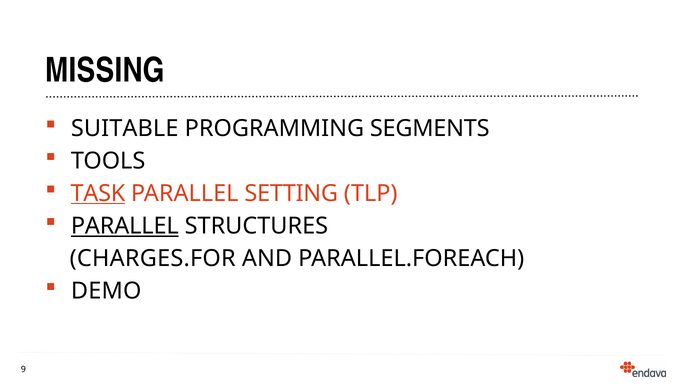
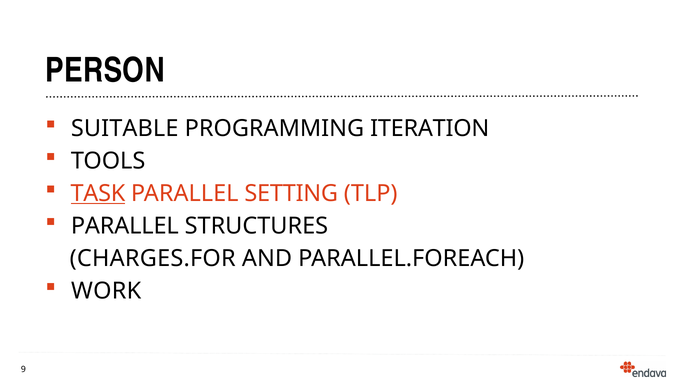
MISSING: MISSING -> PERSON (105, 70)
SEGMENTS: SEGMENTS -> ITERATION (430, 128)
PARALLEL underline: present -> none (125, 226)
DEMO: DEMO -> WORK (106, 291)
